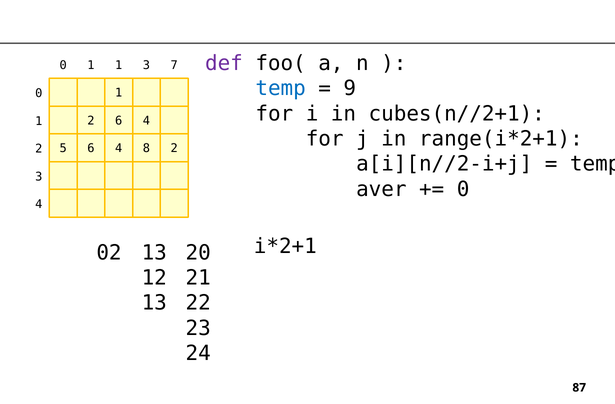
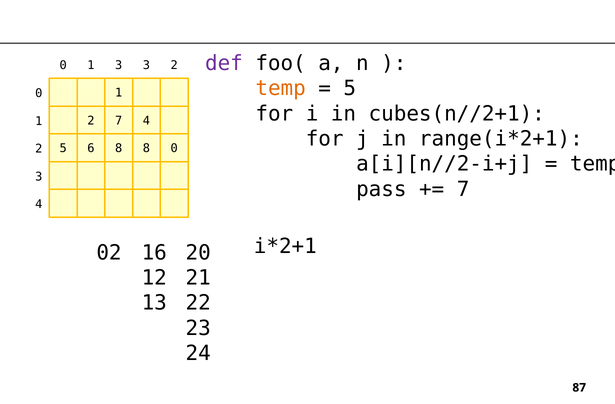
1 1: 1 -> 3 (119, 65)
3 7: 7 -> 2 (174, 65)
temp colour: blue -> orange (281, 89)
9: 9 -> 5 (350, 89)
2 6: 6 -> 7 (119, 121)
5 6 4: 4 -> 8 (119, 149)
8 2: 2 -> 0 (174, 149)
aver: aver -> pass (381, 189)
0: 0 -> 7 (463, 189)
02 13: 13 -> 16 (154, 253)
